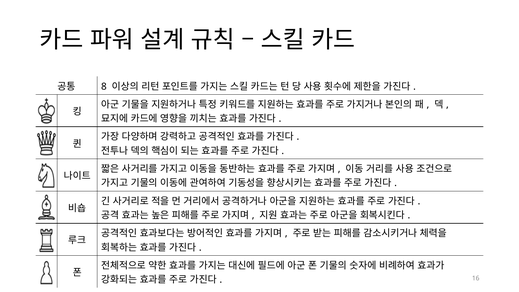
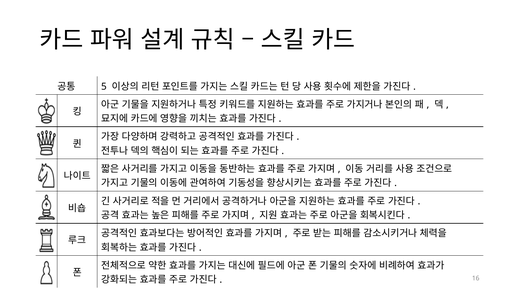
8: 8 -> 5 (104, 86)
